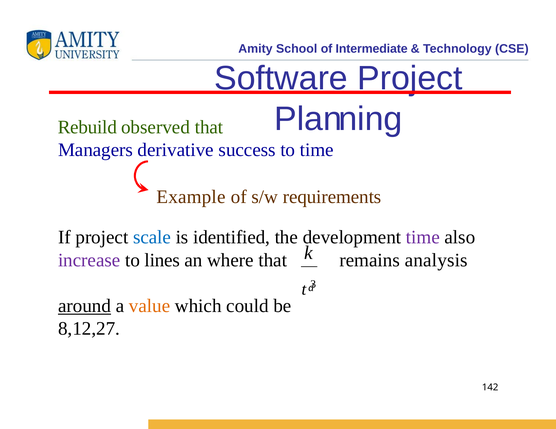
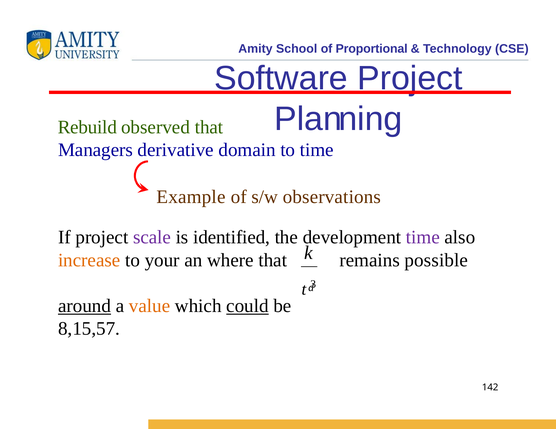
Intermediate: Intermediate -> Proportional (372, 49)
success: success -> domain (247, 150)
requirements: requirements -> observations (332, 197)
scale colour: blue -> purple (152, 238)
increase colour: purple -> orange (89, 261)
lines: lines -> your (162, 261)
analysis: analysis -> possible (436, 261)
could underline: none -> present (247, 306)
8,12,27: 8,12,27 -> 8,15,57 (89, 329)
